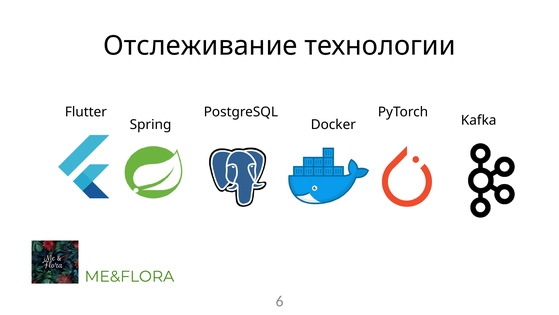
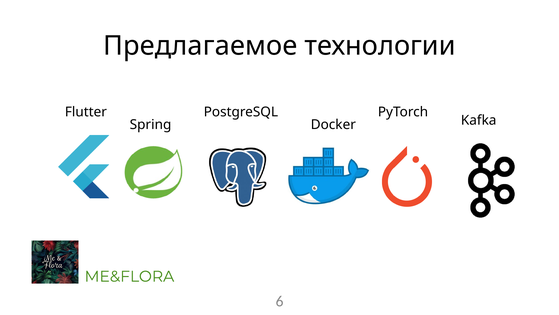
Отслеживание: Отслеживание -> Предлагаемое (200, 46)
